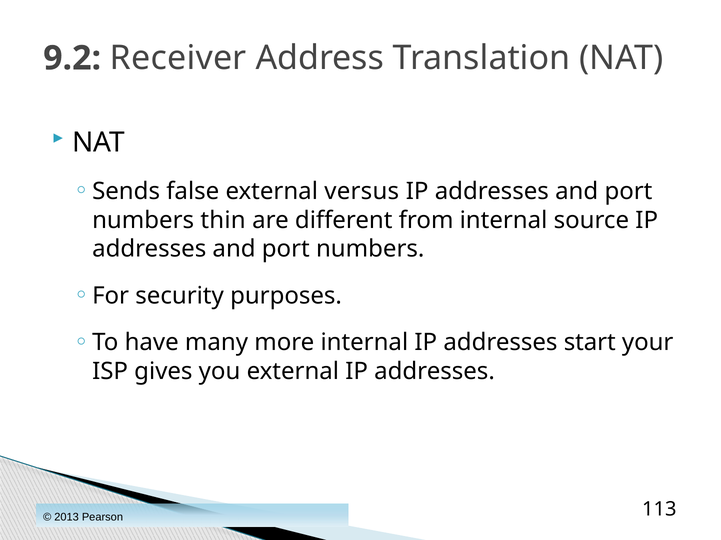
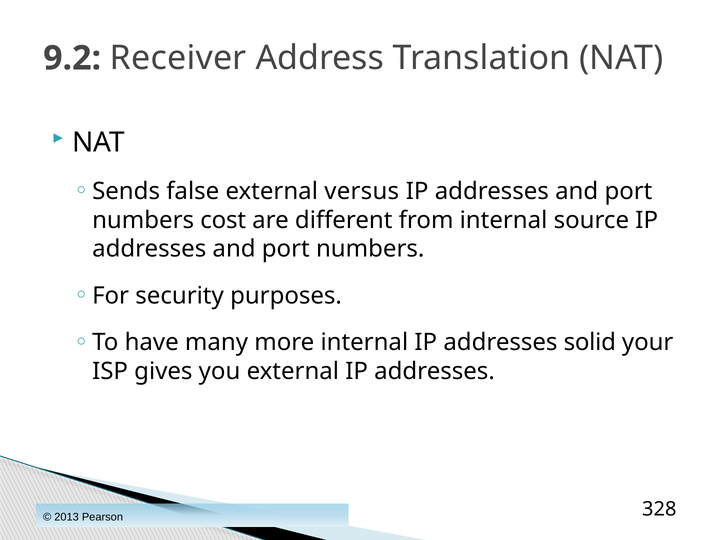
thin: thin -> cost (223, 220)
start: start -> solid (590, 343)
113: 113 -> 328 (659, 510)
